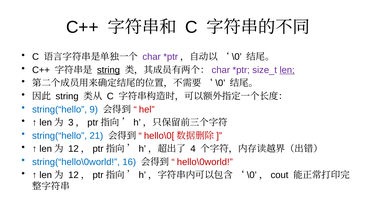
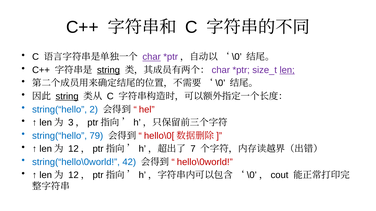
char underline: none -> present (152, 57)
string underline: none -> present (67, 97)
9: 9 -> 2 (94, 110)
21: 21 -> 79 (96, 136)
4: 4 -> 7 (193, 149)
16: 16 -> 42 (129, 162)
